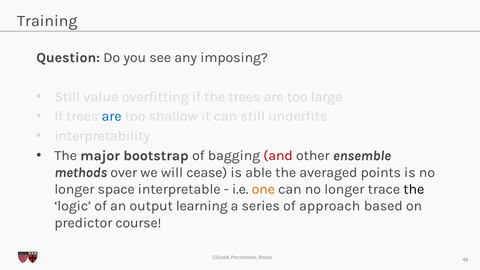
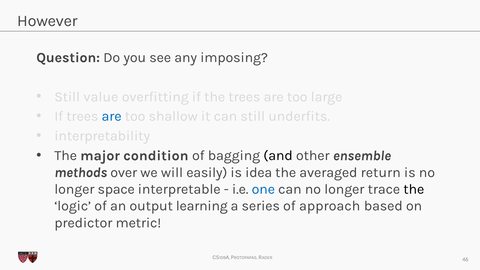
Training: Training -> However (47, 21)
bootstrap: bootstrap -> condition (156, 156)
and colour: red -> black (278, 156)
cease: cease -> easily (207, 172)
able: able -> idea (259, 172)
points: points -> return (381, 172)
one colour: orange -> blue (263, 189)
course: course -> metric (138, 223)
